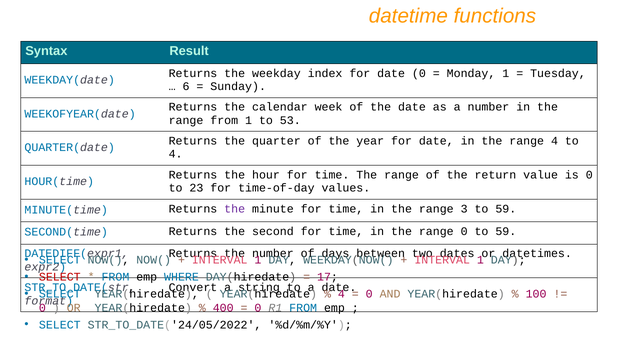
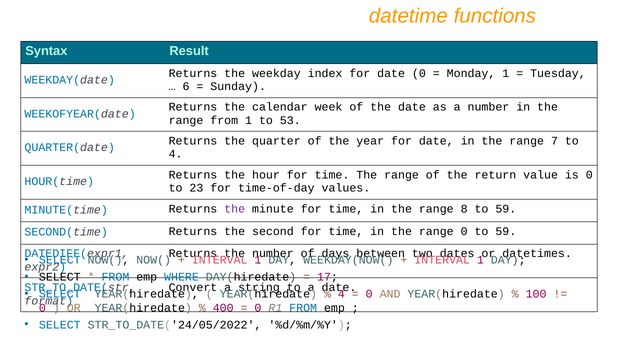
range 4: 4 -> 7 (554, 141)
3: 3 -> 8 (464, 209)
SELECT colour: red -> black (60, 277)
